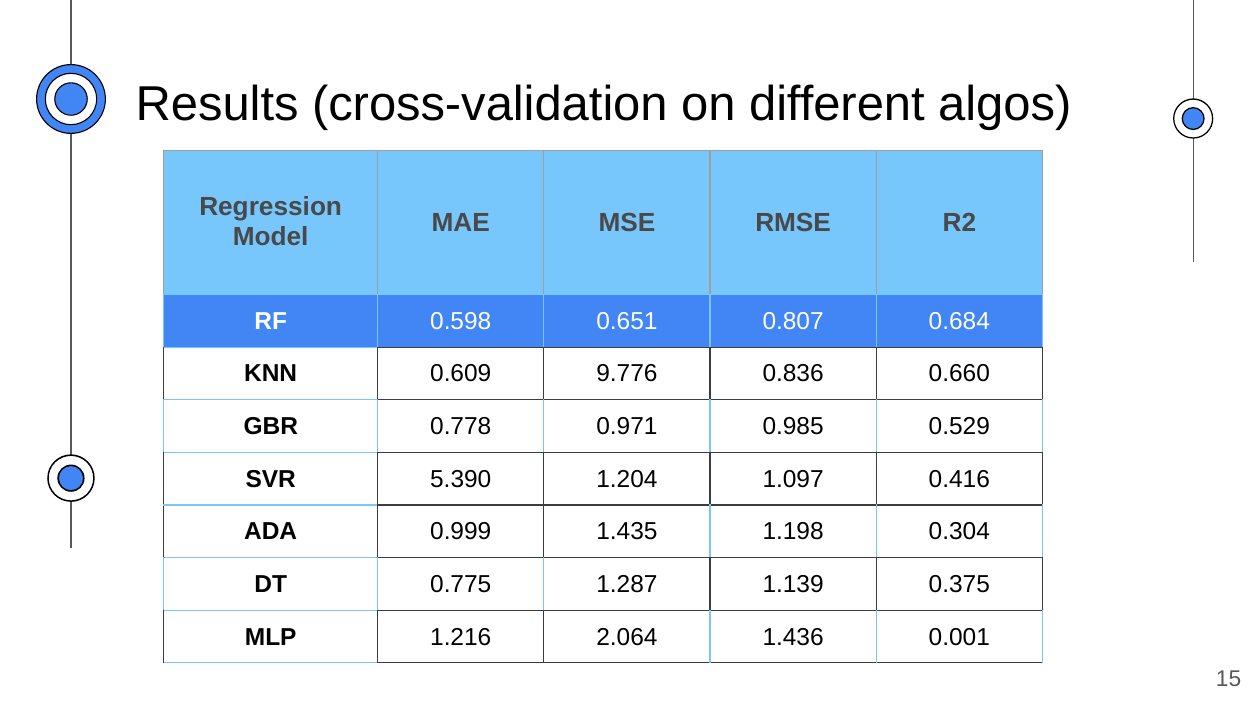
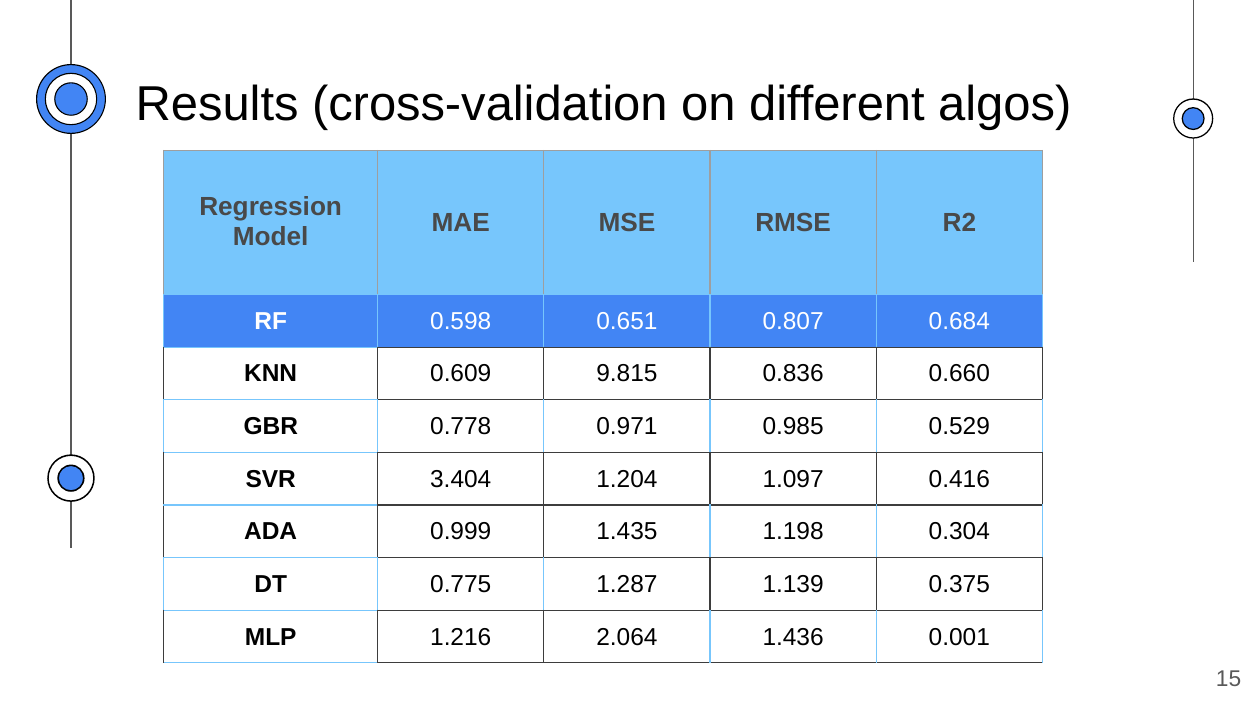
9.776: 9.776 -> 9.815 (627, 374)
5.390: 5.390 -> 3.404 (461, 479)
